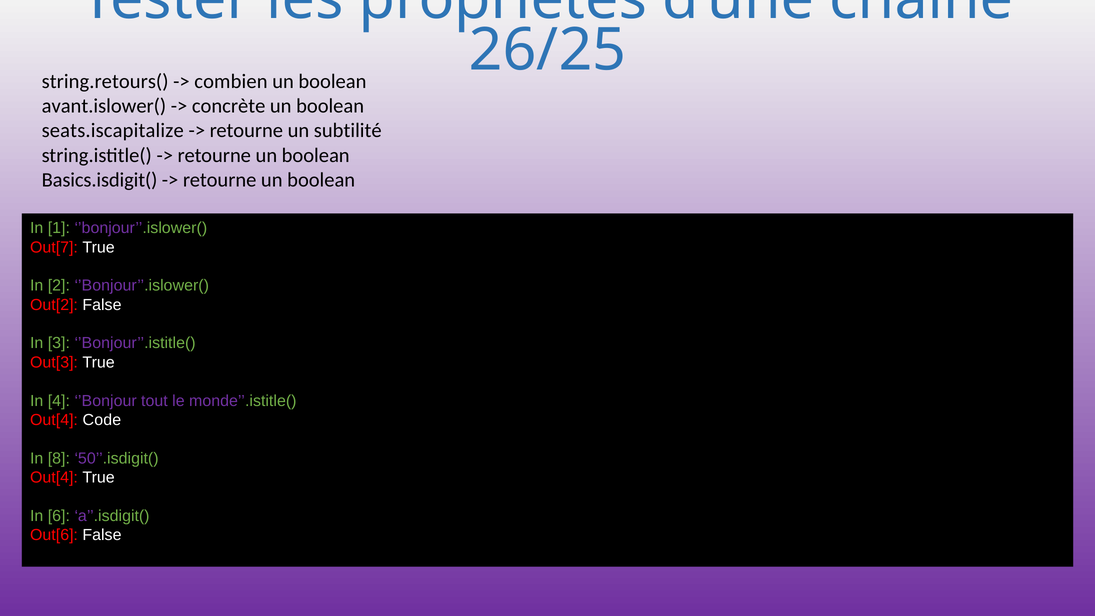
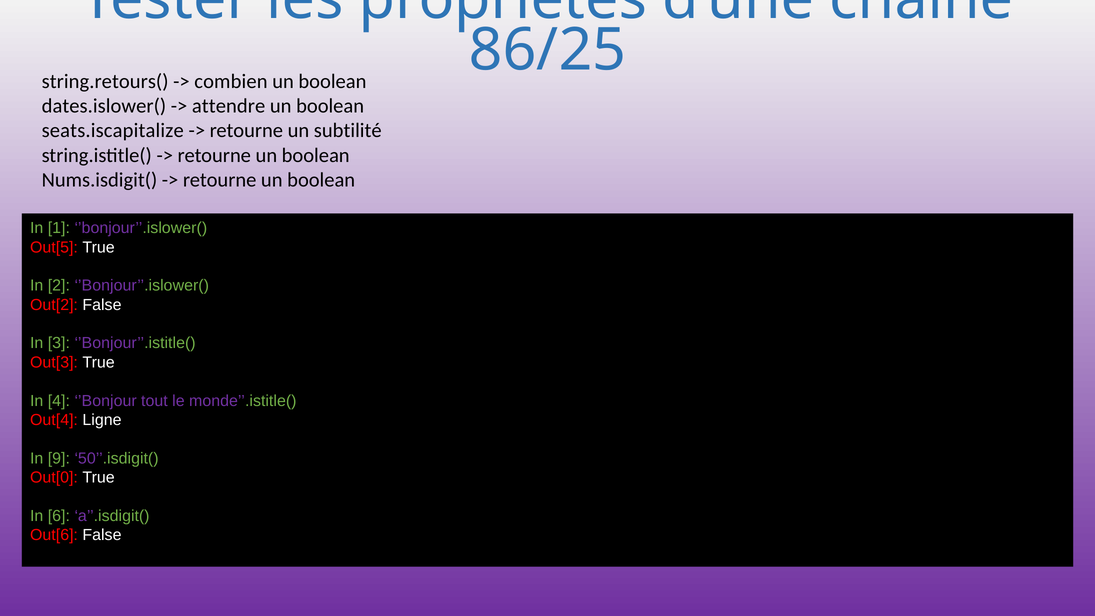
26/25: 26/25 -> 86/25 (548, 50)
avant.islower(: avant.islower( -> dates.islower( (104, 106)
concrète: concrète -> attendre (229, 106)
Basics.isdigit(: Basics.isdigit( -> Nums.isdigit( (99, 180)
Out[7: Out[7 -> Out[5 (54, 247)
Code: Code -> Ligne (102, 420)
8: 8 -> 9 (59, 458)
Out[4: Out[4 -> Out[0 (54, 477)
